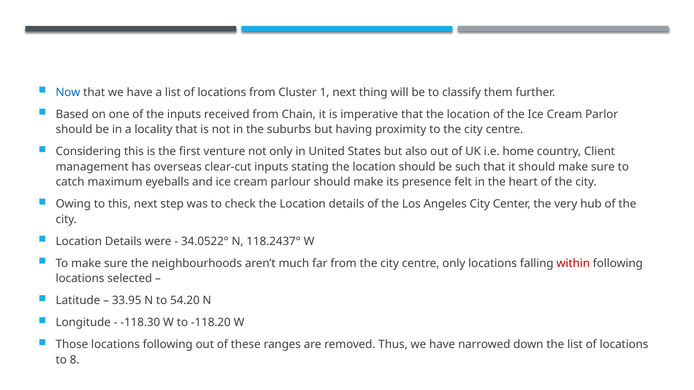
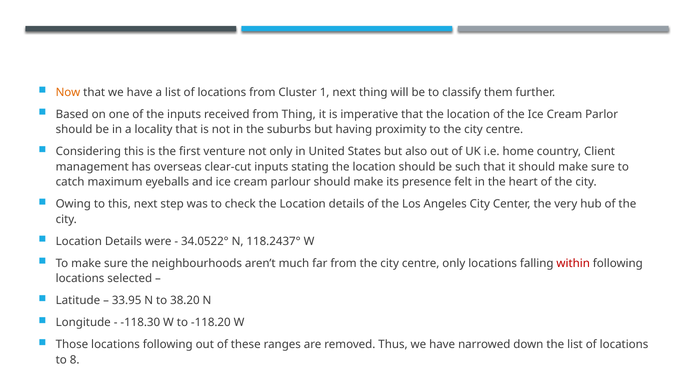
Now colour: blue -> orange (68, 92)
from Chain: Chain -> Thing (299, 114)
54.20: 54.20 -> 38.20 (185, 301)
